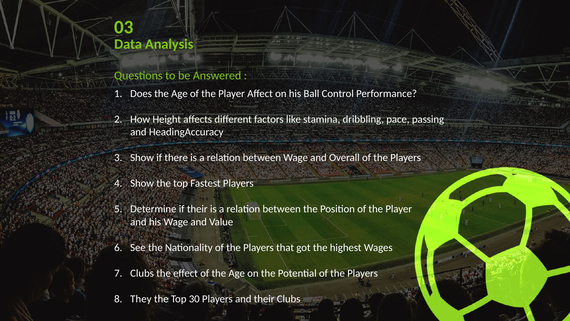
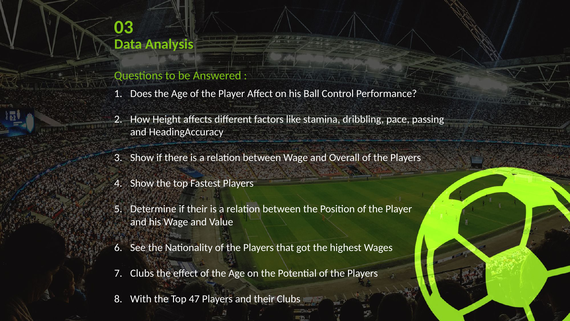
They: They -> With (141, 299)
30: 30 -> 47 (194, 299)
